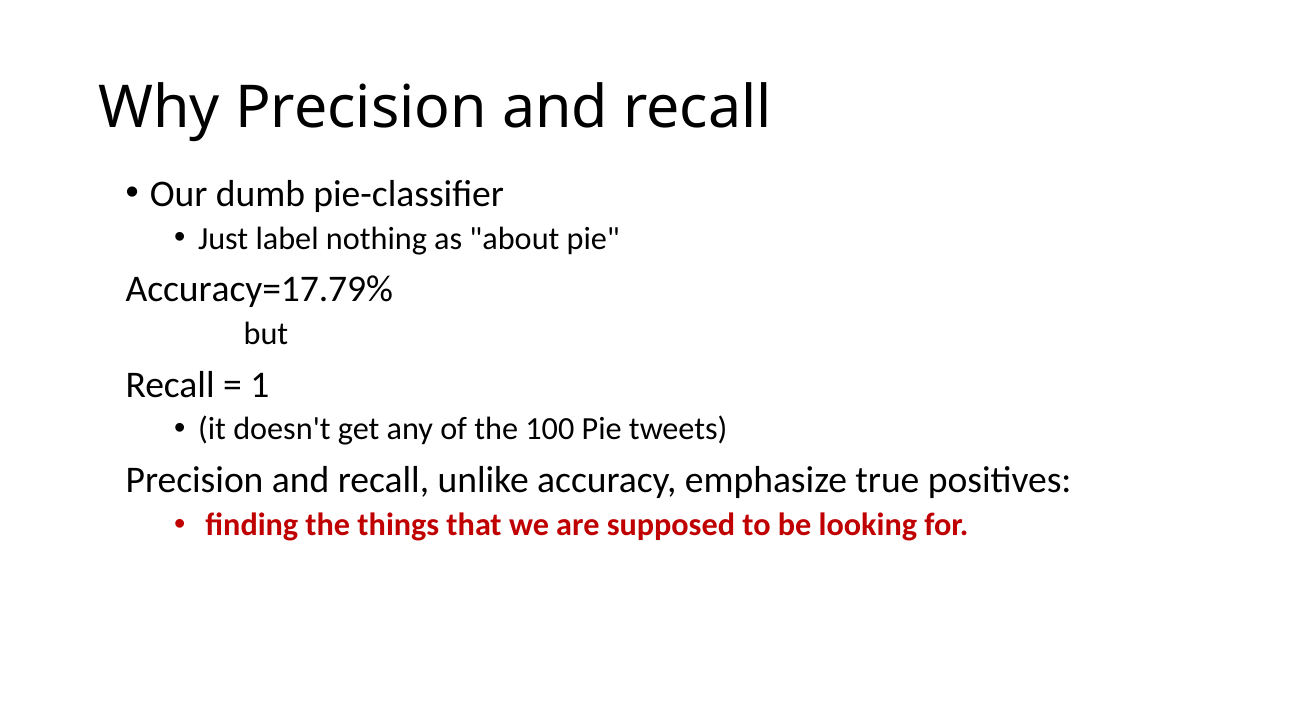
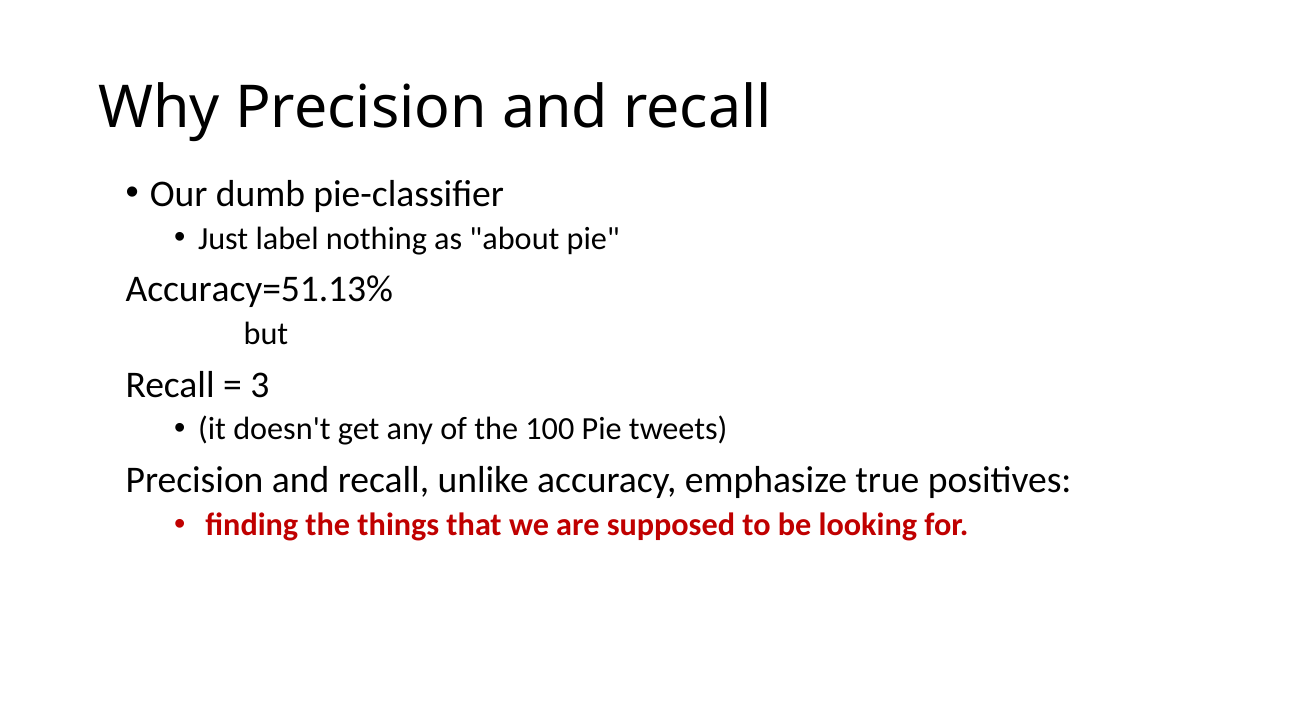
Accuracy=17.79%: Accuracy=17.79% -> Accuracy=51.13% (259, 289)
1: 1 -> 3 (260, 385)
